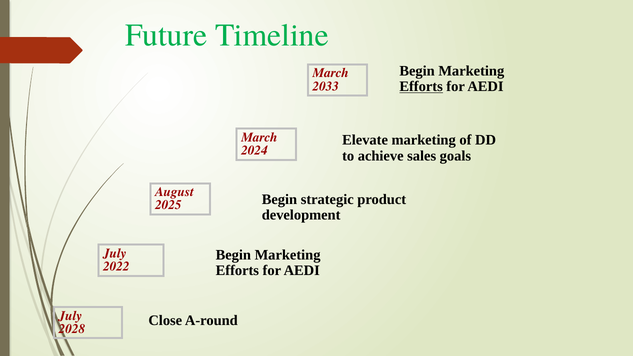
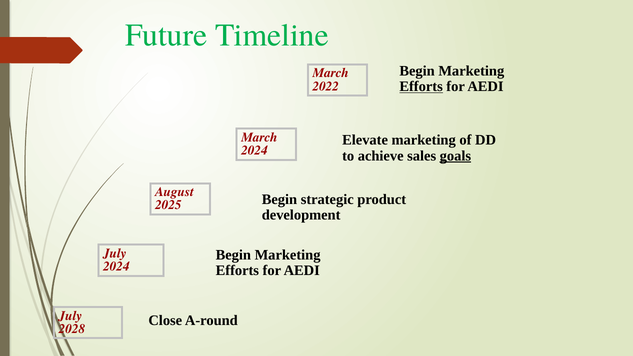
2033: 2033 -> 2022 (326, 86)
goals underline: none -> present (455, 156)
2022: 2022 -> 2024 (116, 267)
